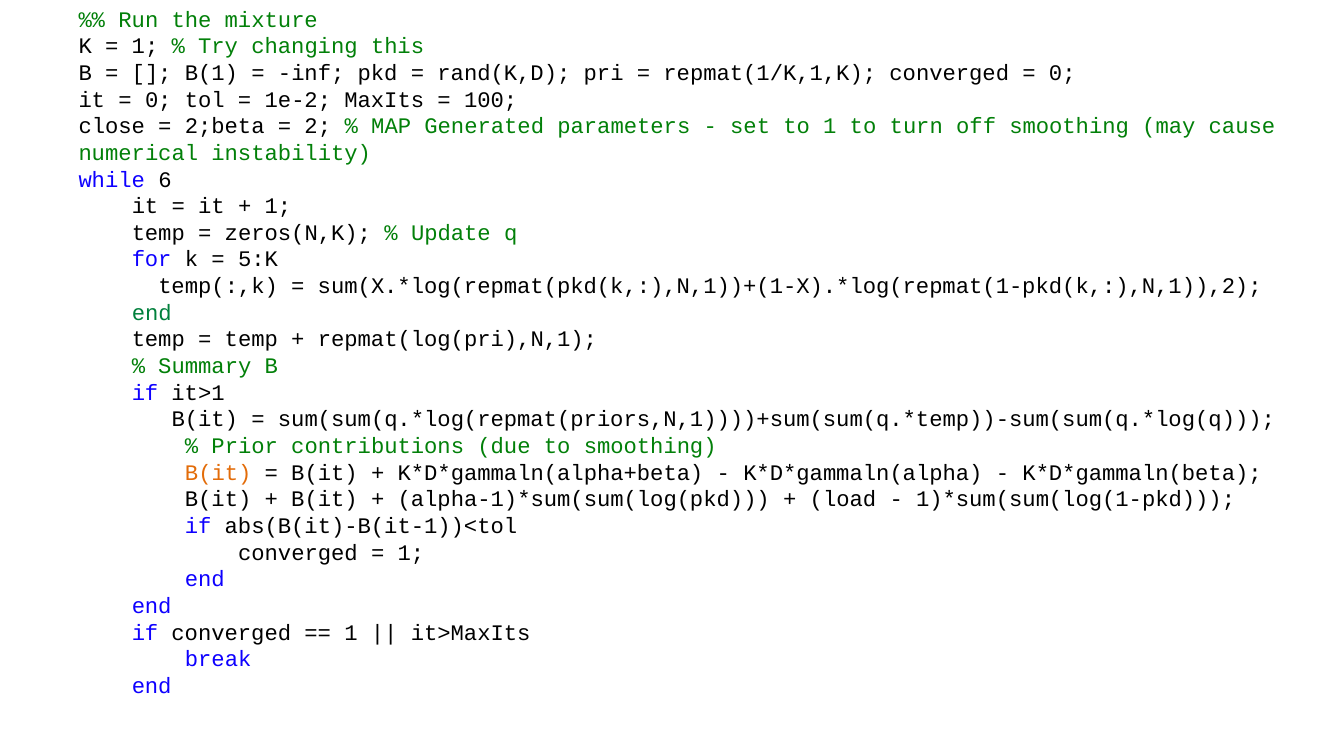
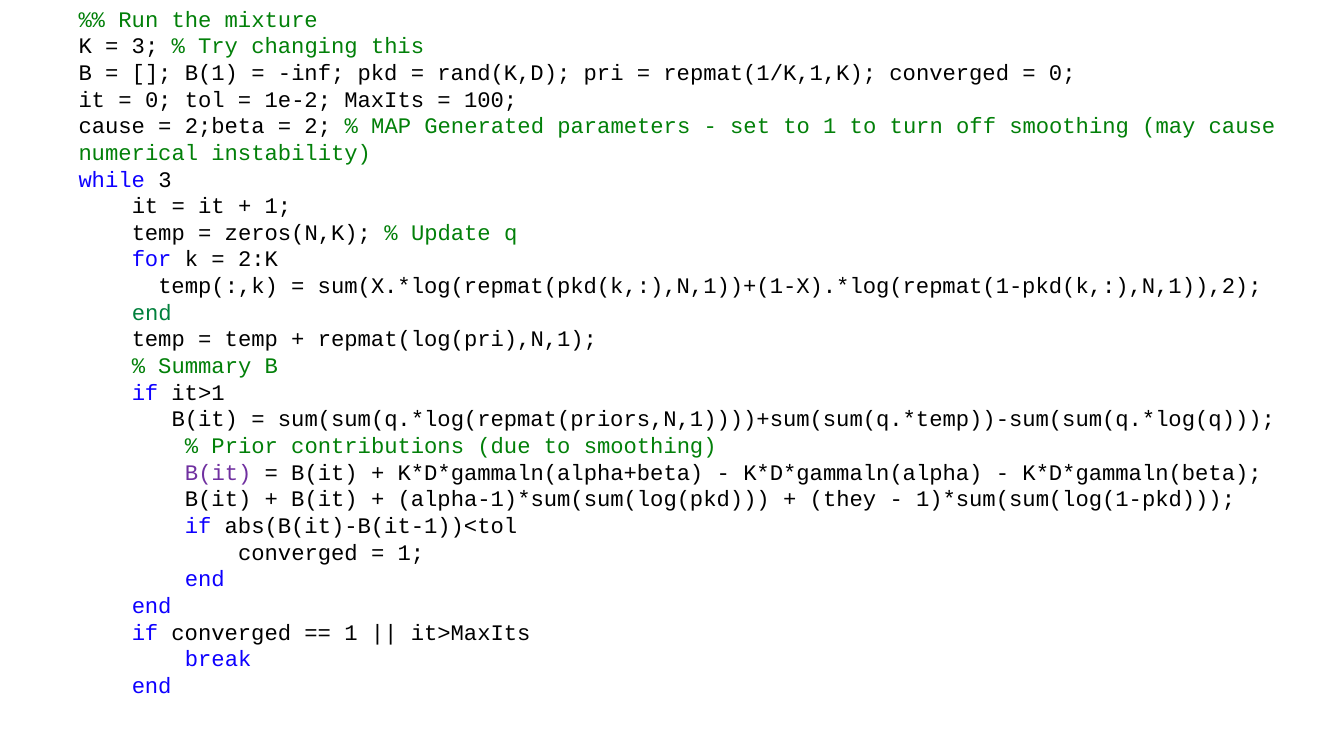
1: 1 -> 3 (145, 46)
close: close -> cause (112, 126)
while 6: 6 -> 3 (165, 180)
5:K: 5:K -> 2:K (258, 260)
B(it colour: orange -> purple (218, 473)
load: load -> they (843, 500)
